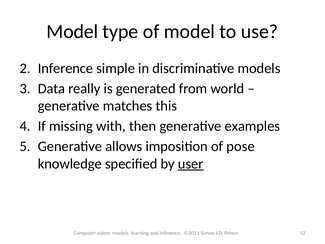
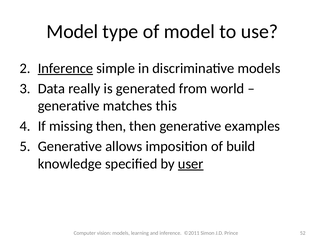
Inference underline: none -> present (65, 68)
missing with: with -> then (111, 126)
pose: pose -> build (241, 146)
